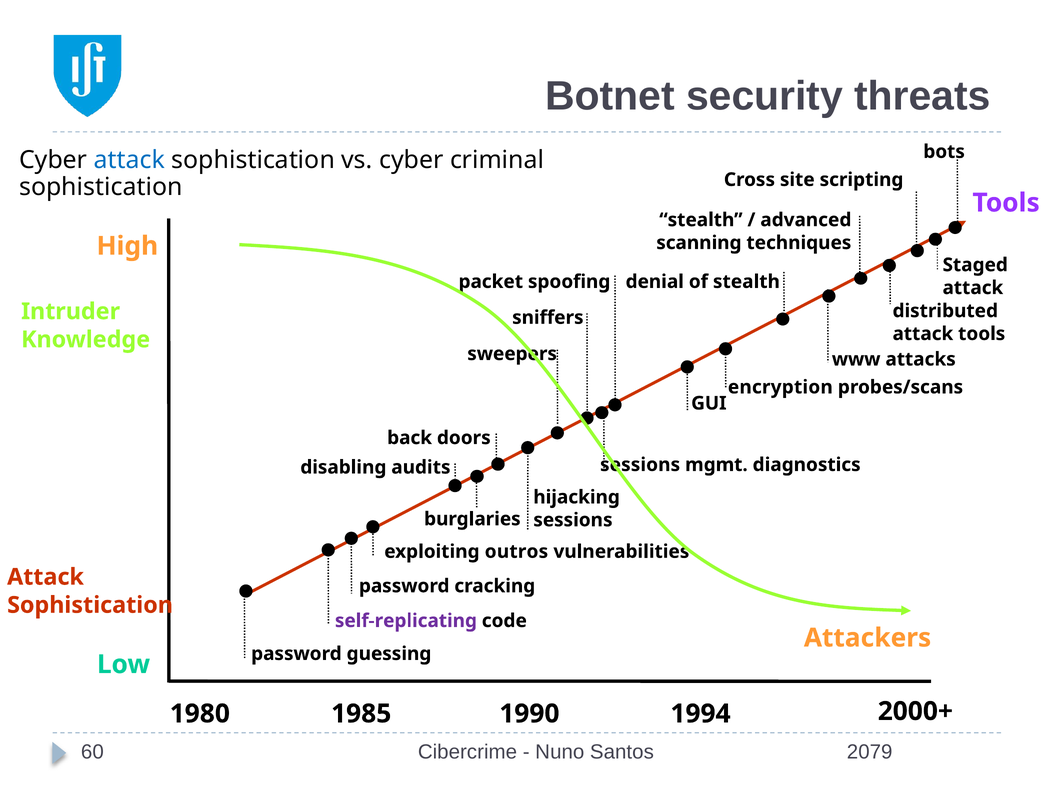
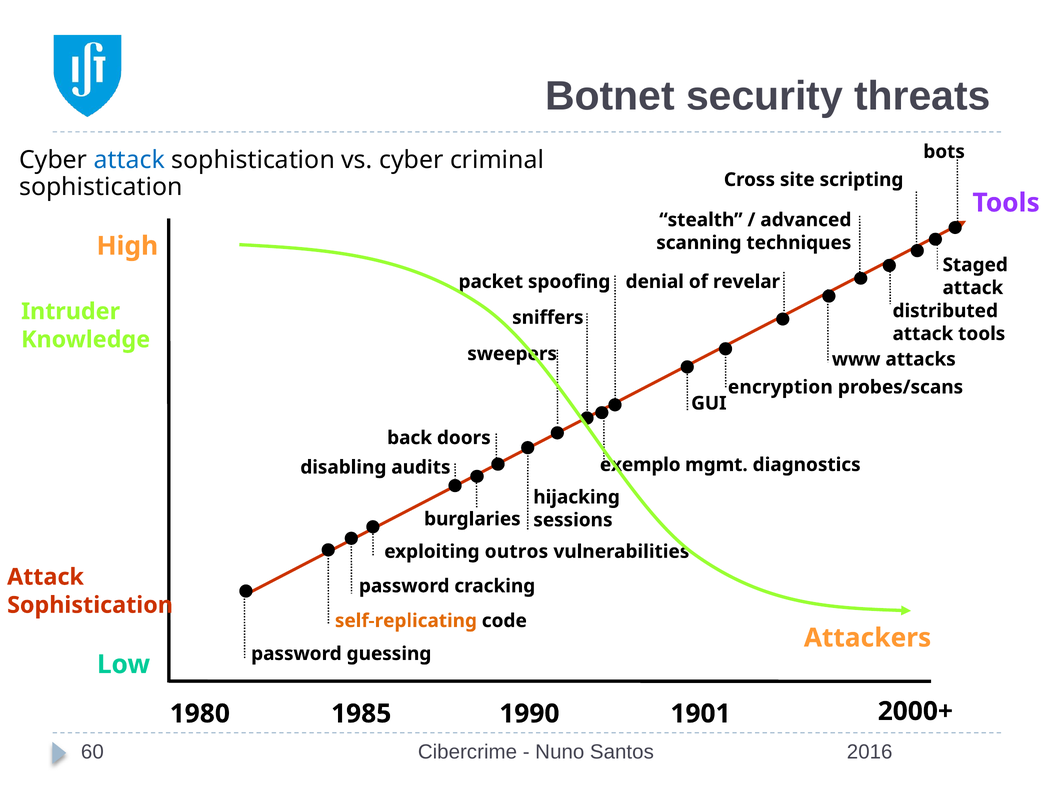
of stealth: stealth -> revelar (746, 281)
sessions: sessions -> exemplo (640, 464)
self-replicating colour: purple -> orange (406, 620)
1994: 1994 -> 1901 (701, 713)
2079: 2079 -> 2016 (870, 752)
